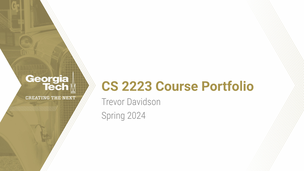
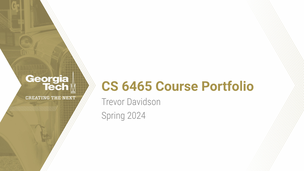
2223: 2223 -> 6465 (137, 86)
